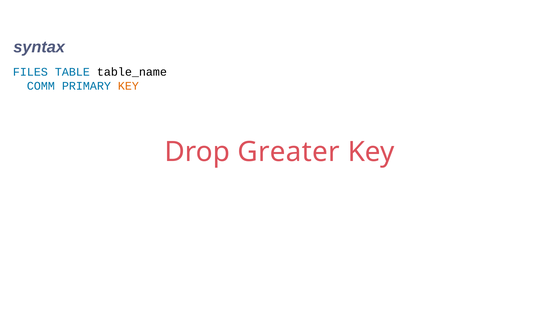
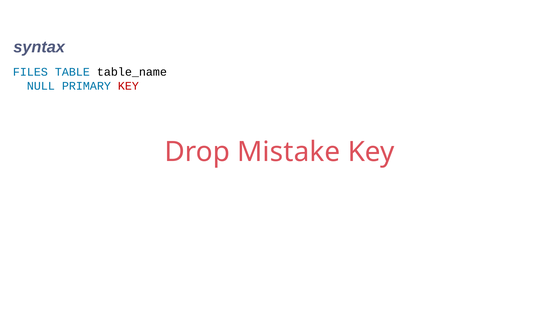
COMM: COMM -> NULL (41, 86)
KEY colour: orange -> red (128, 86)
Greater: Greater -> Mistake (289, 152)
